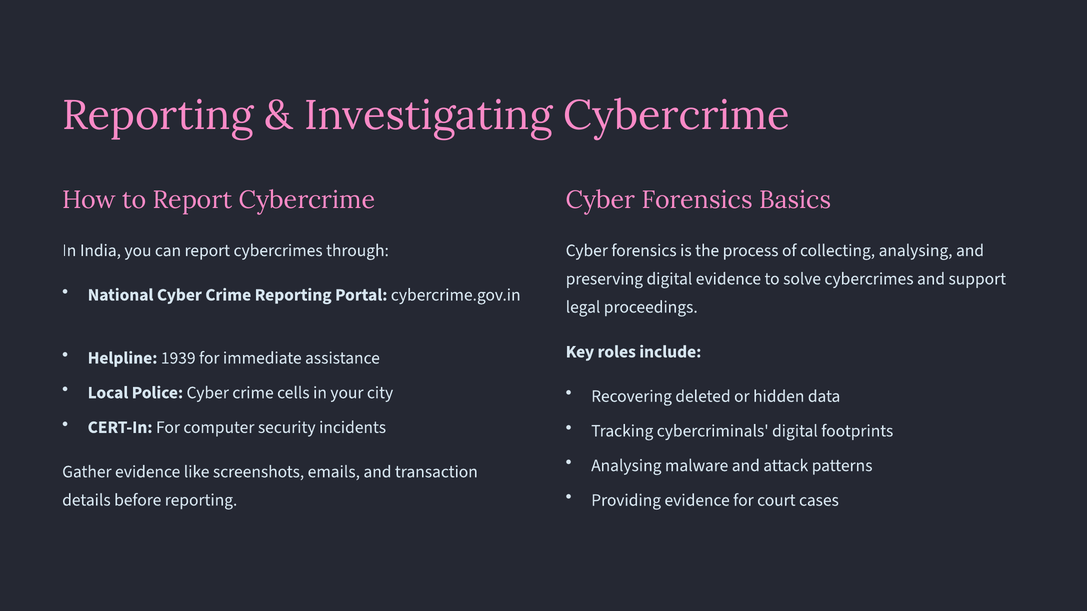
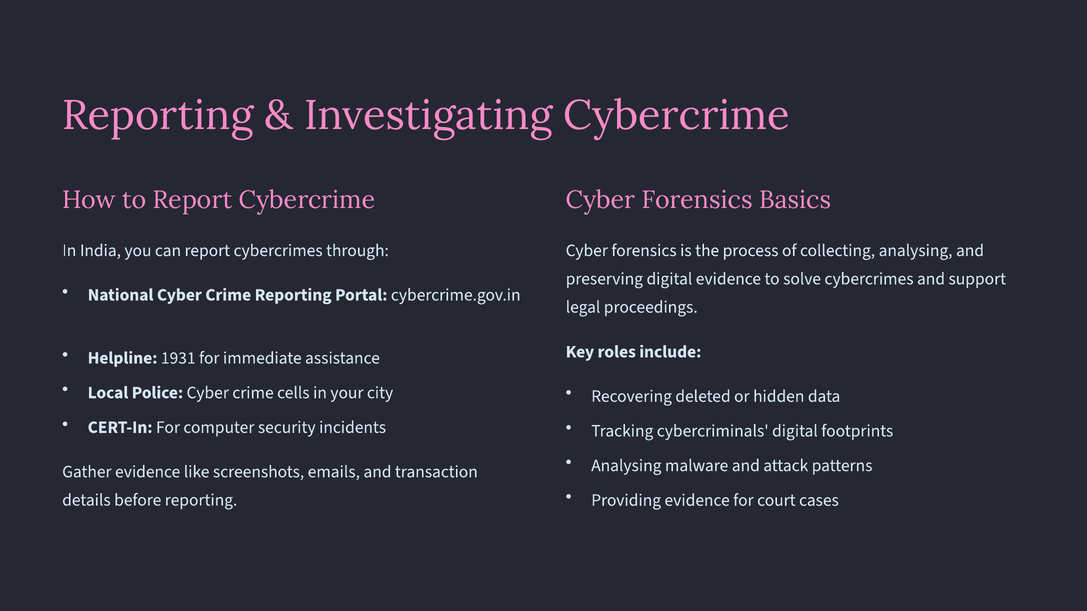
1939: 1939 -> 1931 (178, 358)
